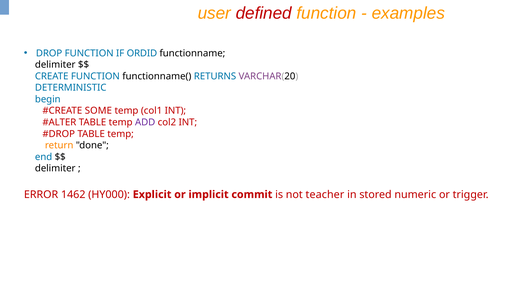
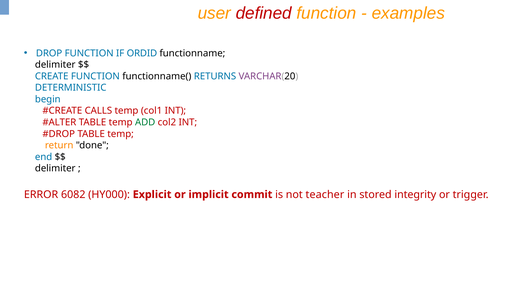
SOME: SOME -> CALLS (98, 111)
ADD colour: purple -> green (145, 123)
1462: 1462 -> 6082 (73, 195)
numeric: numeric -> integrity (415, 195)
